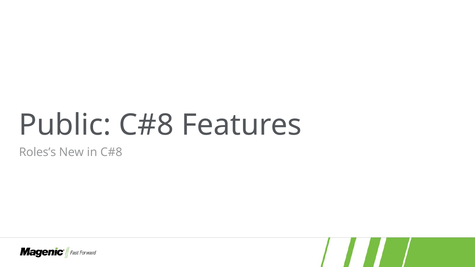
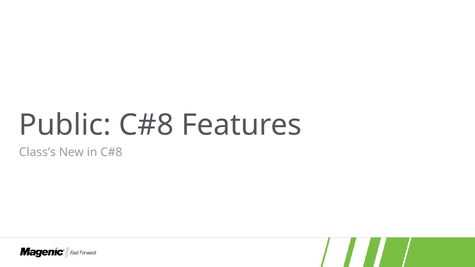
Roles’s: Roles’s -> Class’s (37, 152)
